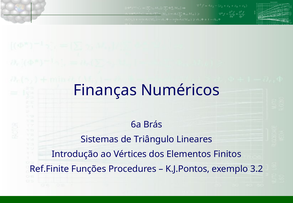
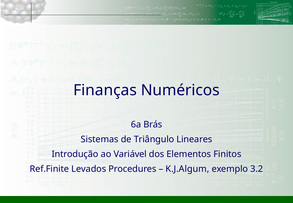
Vértices: Vértices -> Variável (130, 154)
Funções: Funções -> Levados (89, 169)
K.J.Pontos: K.J.Pontos -> K.J.Algum (187, 169)
